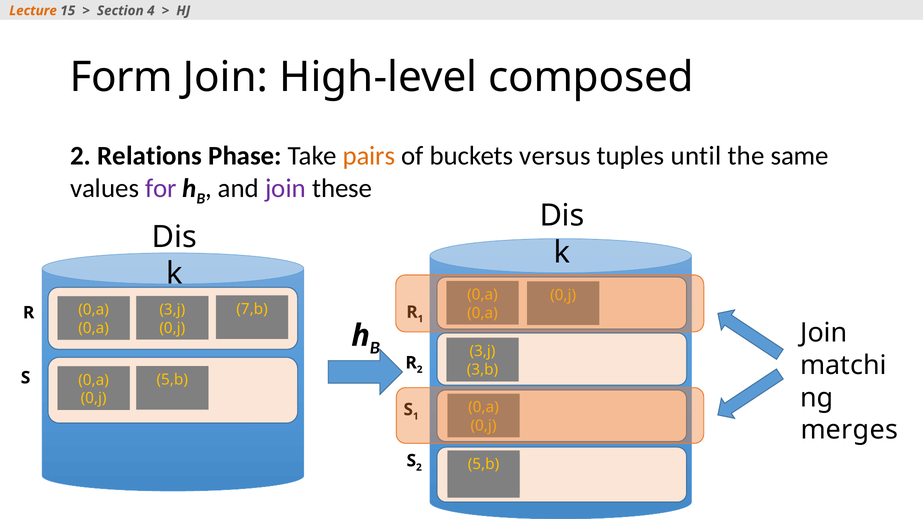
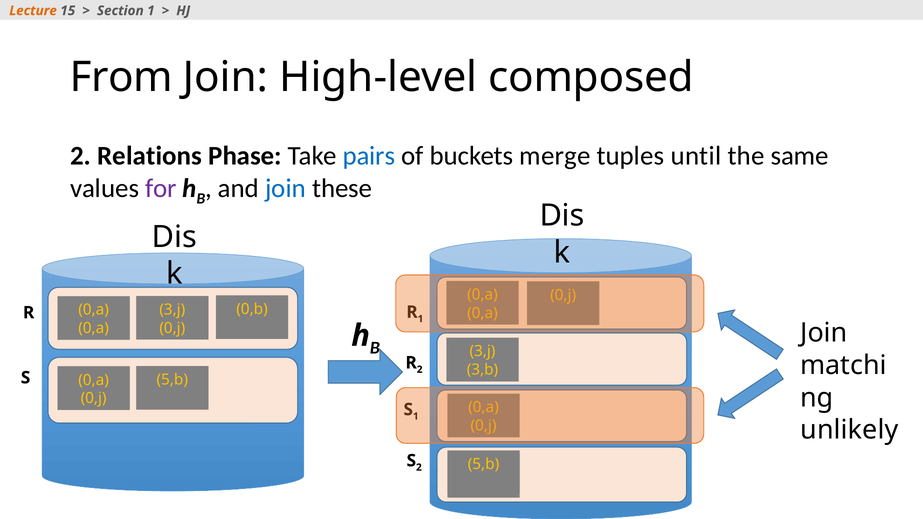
Section 4: 4 -> 1 (151, 11)
Form: Form -> From (121, 78)
pairs colour: orange -> blue (369, 156)
versus: versus -> merge (555, 156)
join colour: purple -> blue (286, 188)
7,b: 7,b -> 0,b (252, 309)
merges: merges -> unlikely (849, 430)
